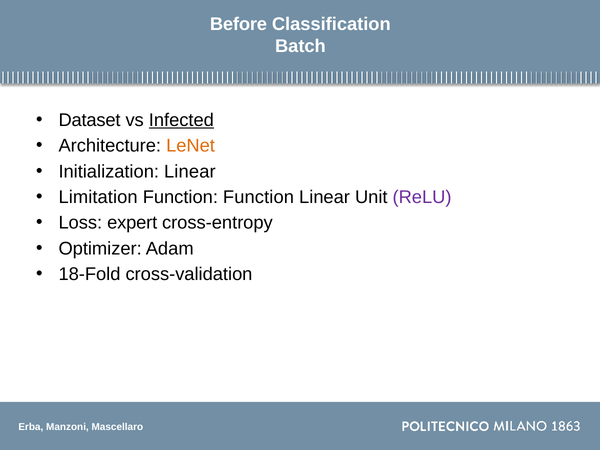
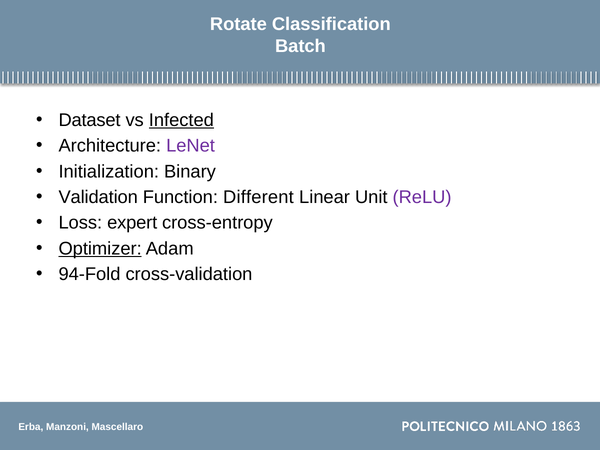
Before: Before -> Rotate (238, 24)
LeNet colour: orange -> purple (191, 146)
Initialization Linear: Linear -> Binary (190, 172)
Limitation: Limitation -> Validation (98, 197)
Function Function: Function -> Different (258, 197)
Optimizer underline: none -> present (100, 249)
18-Fold: 18-Fold -> 94-Fold (89, 274)
